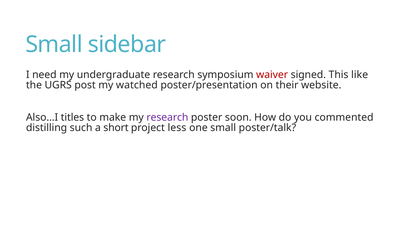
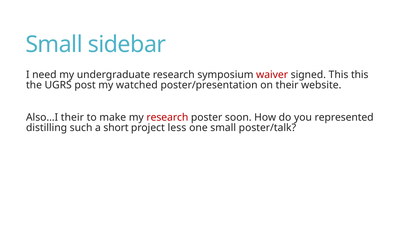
This like: like -> this (360, 75)
Also…I titles: titles -> their (72, 118)
research colour: purple -> red (167, 118)
commented: commented -> represented (344, 118)
